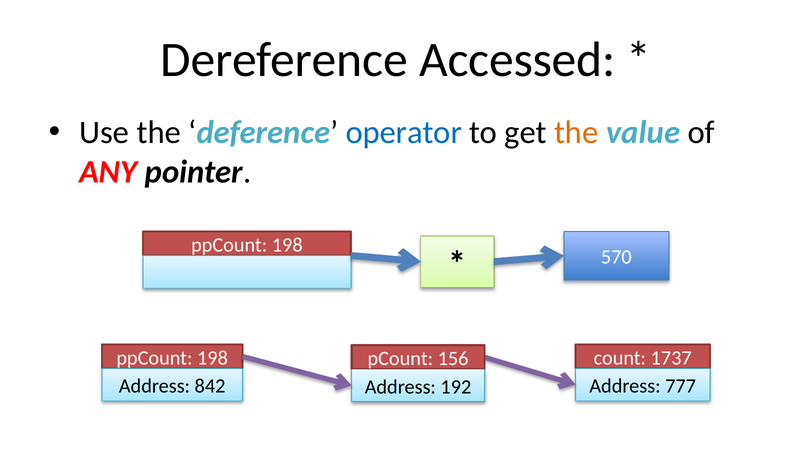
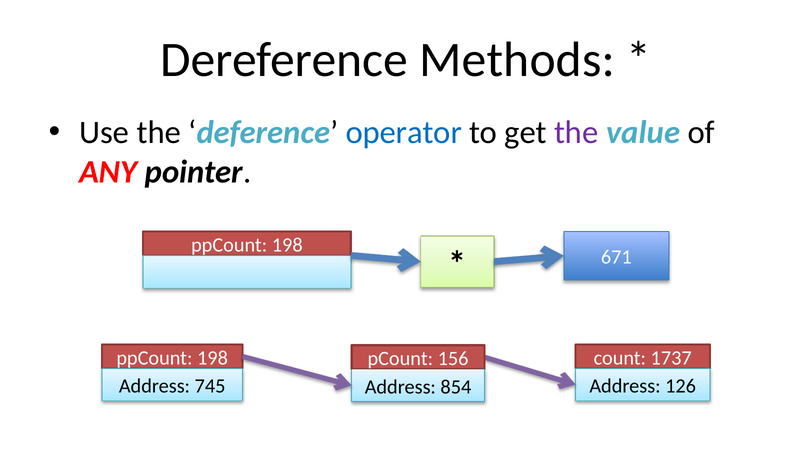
Accessed: Accessed -> Methods (517, 60)
the colour: orange -> purple (576, 133)
570: 570 -> 671 (616, 257)
842: 842 -> 745 (210, 386)
777: 777 -> 126 (681, 386)
192: 192 -> 854 (456, 387)
